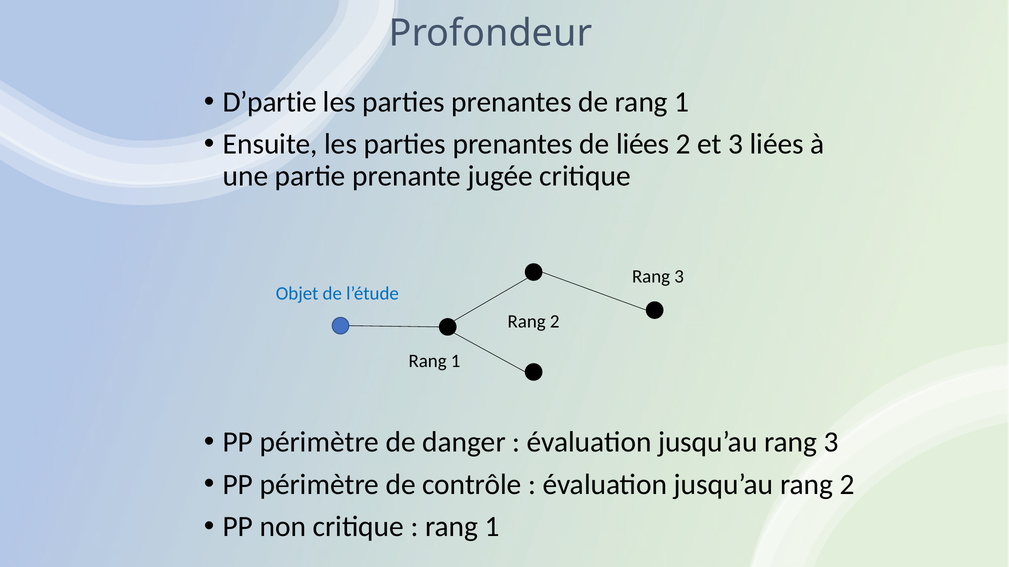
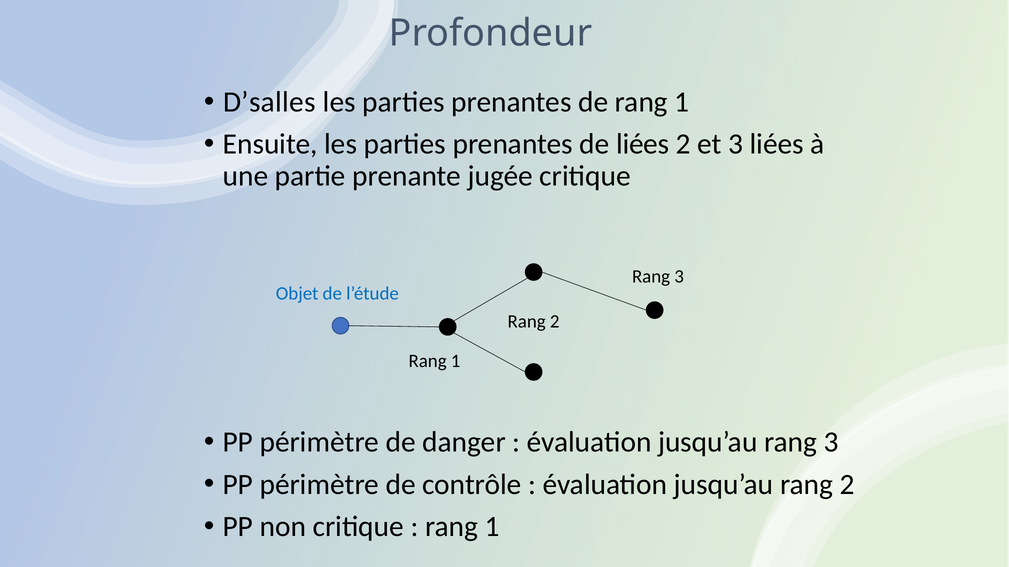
D’partie: D’partie -> D’salles (269, 102)
